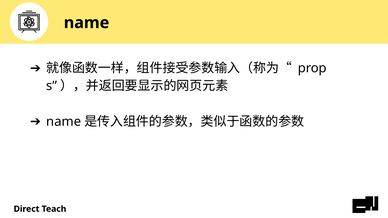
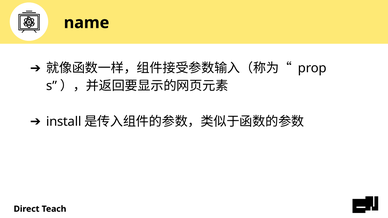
name: name -> install (64, 122)
